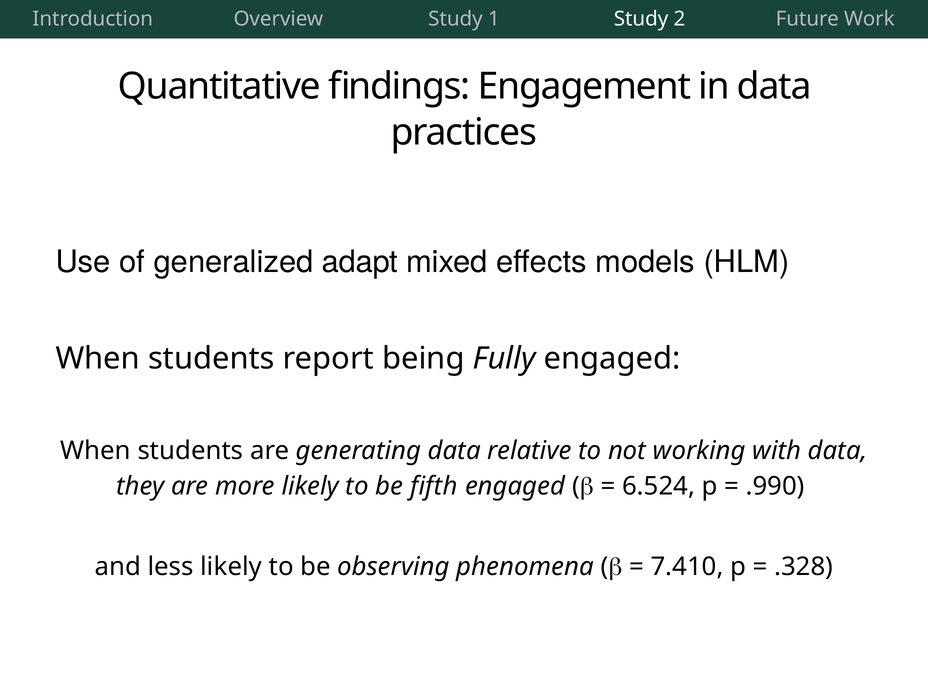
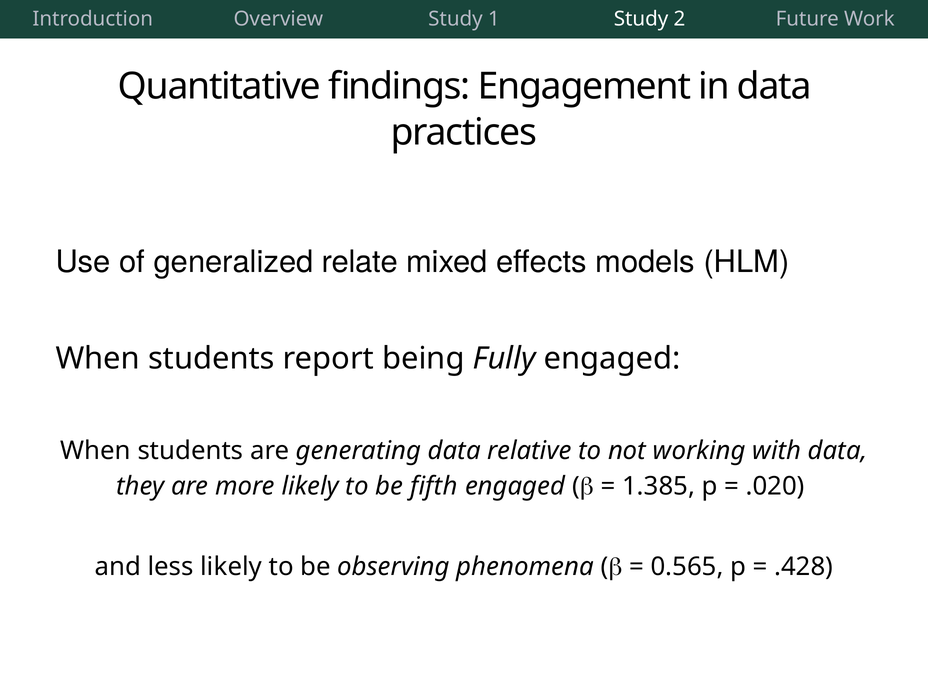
adapt: adapt -> relate (360, 262)
6.524: 6.524 -> 1.385 (659, 486)
.990: .990 -> .020 (775, 486)
7.410: 7.410 -> 0.565 (687, 567)
.328: .328 -> .428 (804, 567)
